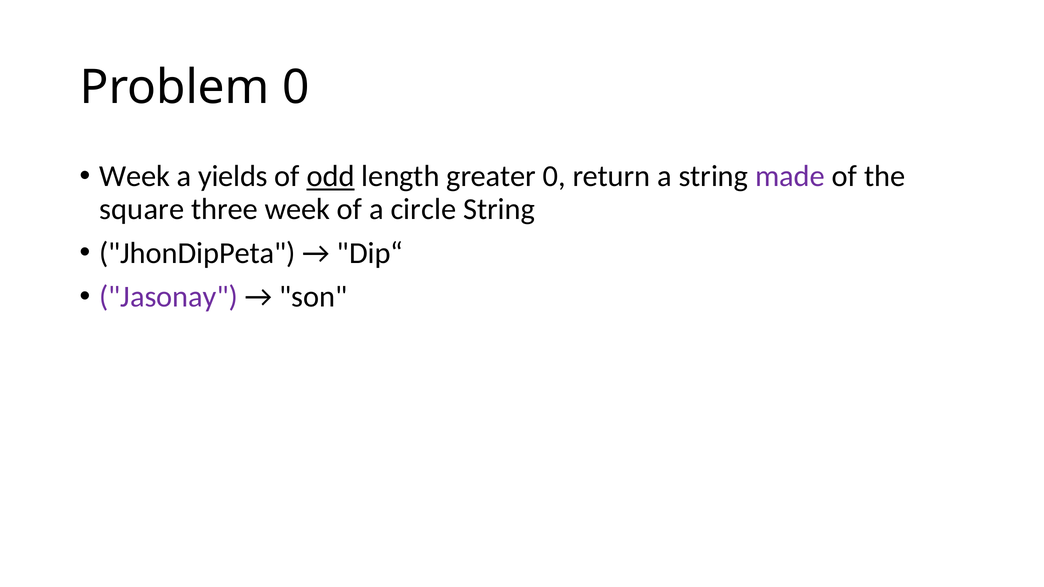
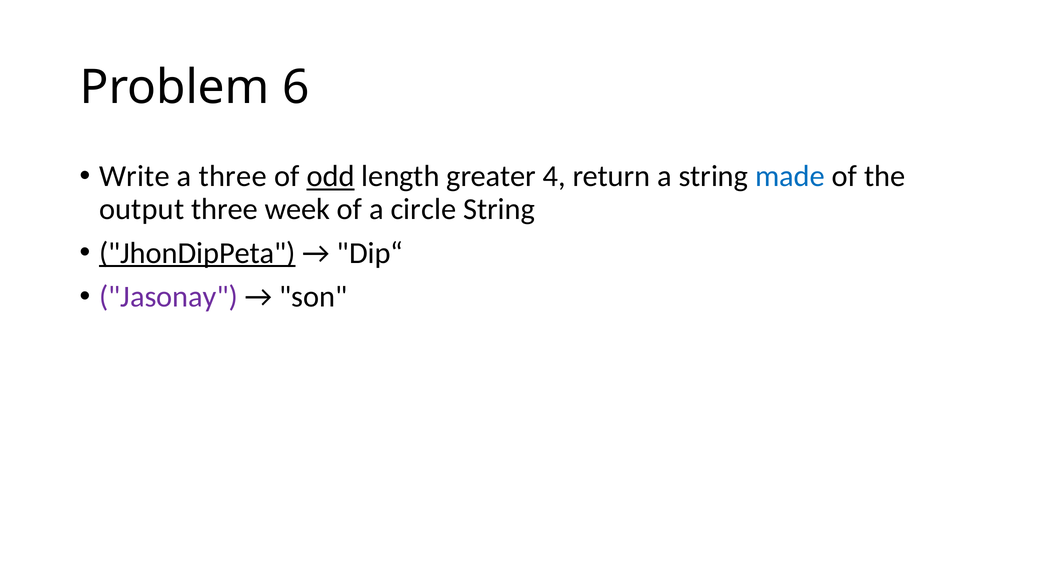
Problem 0: 0 -> 6 (296, 88)
Week: Week -> Write (134, 177)
a yields: yields -> three (233, 177)
greater 0: 0 -> 4 (554, 177)
made colour: purple -> blue (790, 177)
square: square -> output (142, 209)
JhonDipPeta underline: none -> present (197, 253)
